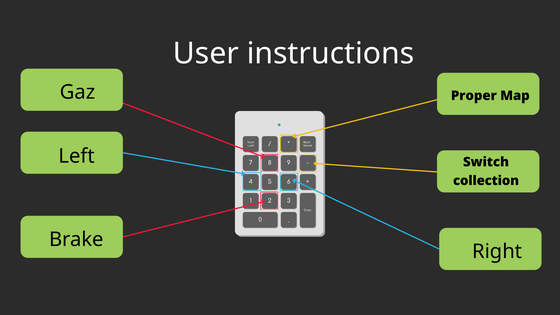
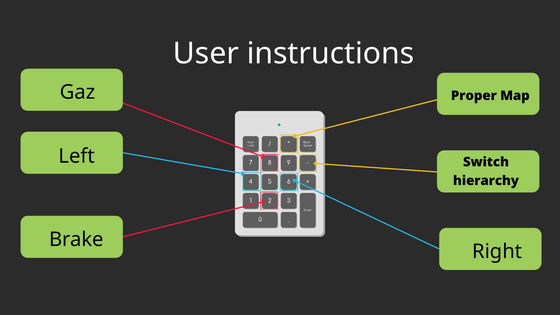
collection: collection -> hierarchy (486, 181)
